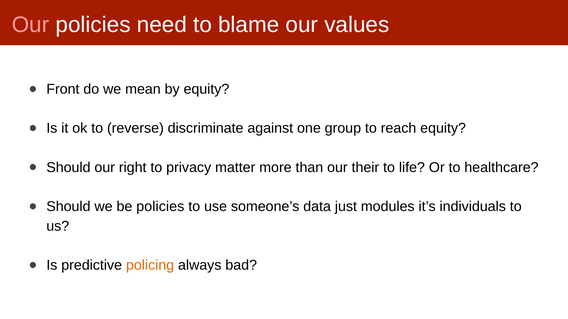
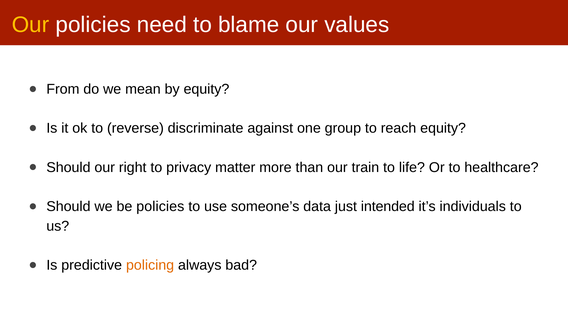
Our colour: pink -> yellow (31, 25)
Front: Front -> From (63, 89)
their: their -> train (365, 168)
modules: modules -> intended (388, 207)
